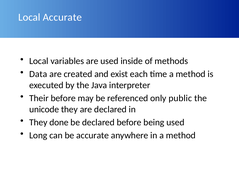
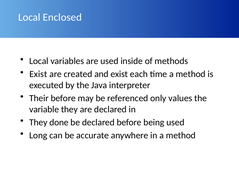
Local Accurate: Accurate -> Enclosed (62, 17)
Data: Data -> Exist (38, 74)
public: public -> values (180, 98)
unicode: unicode -> variable (44, 110)
